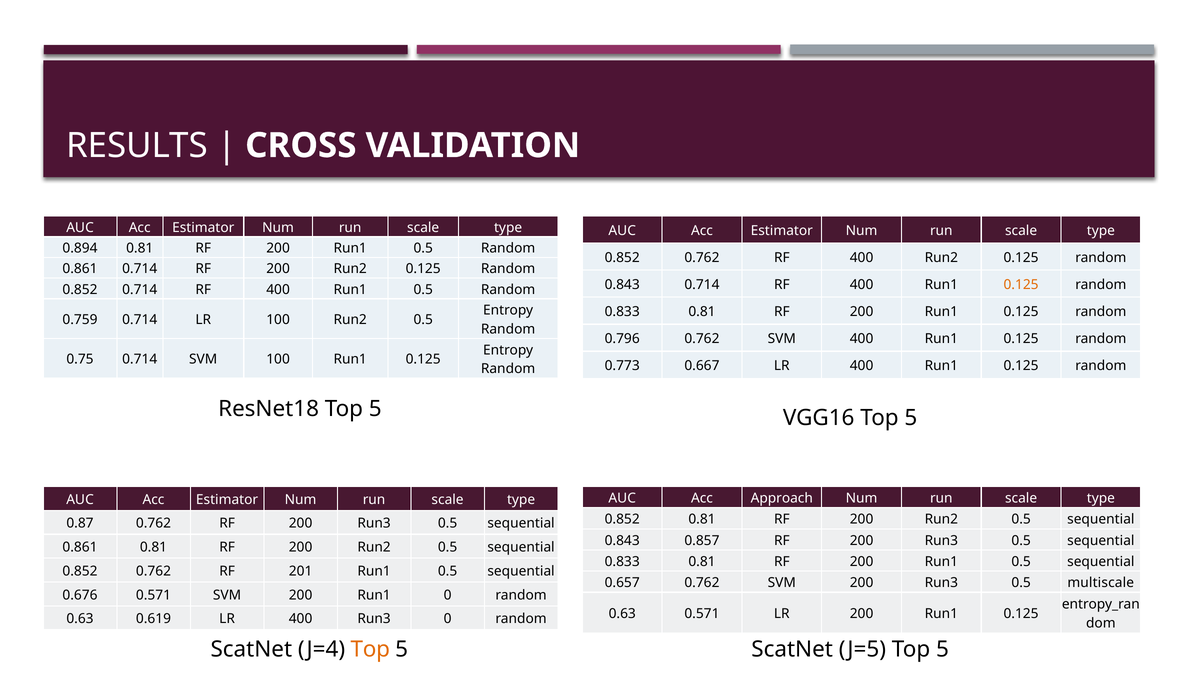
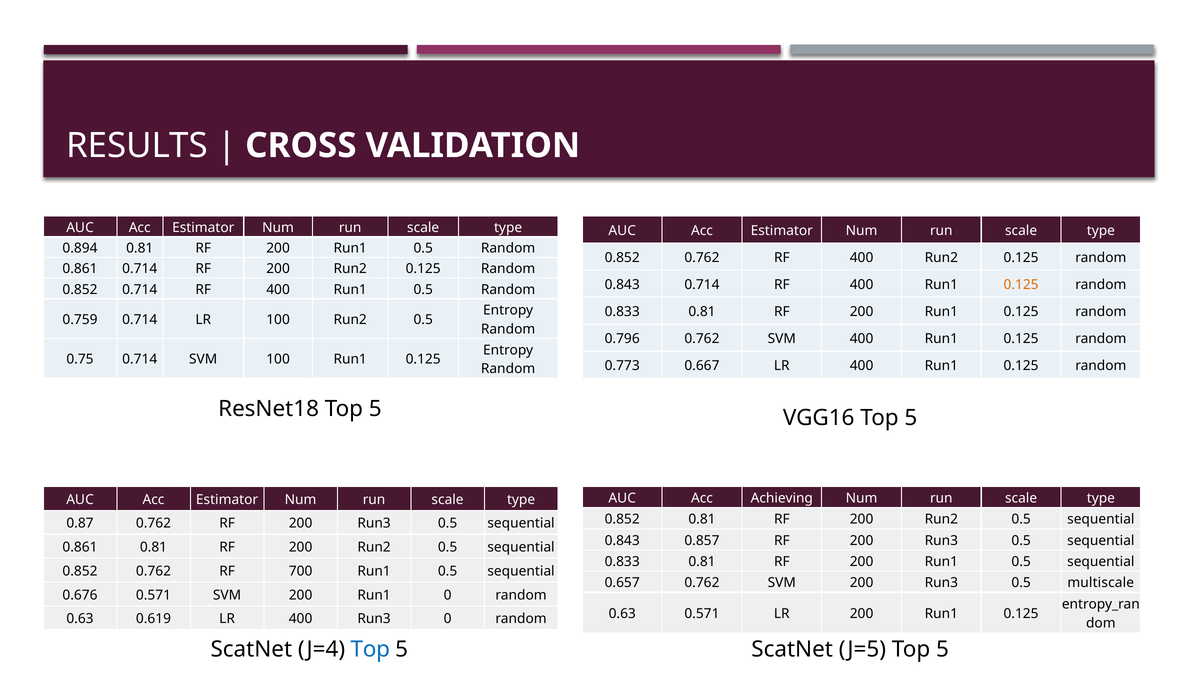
Approach: Approach -> Achieving (782, 498)
201: 201 -> 700 (301, 571)
Top colour: orange -> blue (370, 649)
